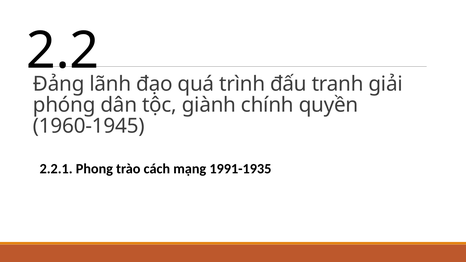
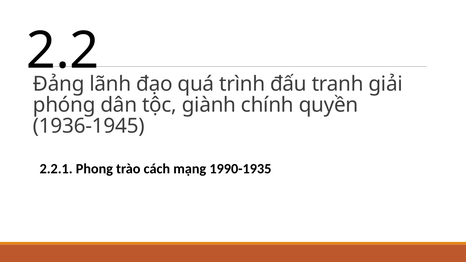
1960-1945: 1960-1945 -> 1936-1945 (89, 126)
1991-1935: 1991-1935 -> 1990-1935 (240, 169)
